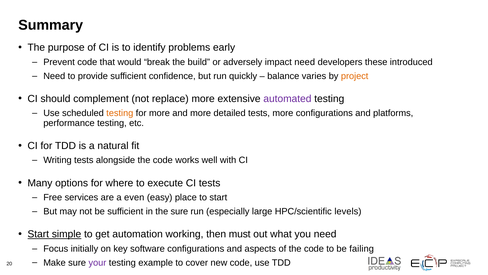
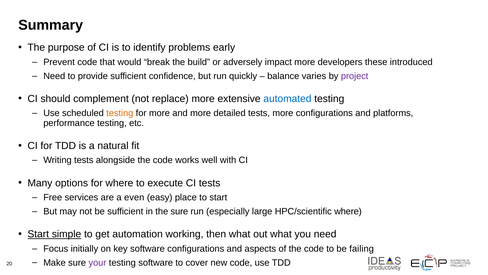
impact need: need -> more (305, 62)
project colour: orange -> purple (355, 76)
automated colour: purple -> blue (287, 99)
HPC/scientific levels: levels -> where (348, 211)
then must: must -> what (240, 234)
testing example: example -> software (156, 262)
